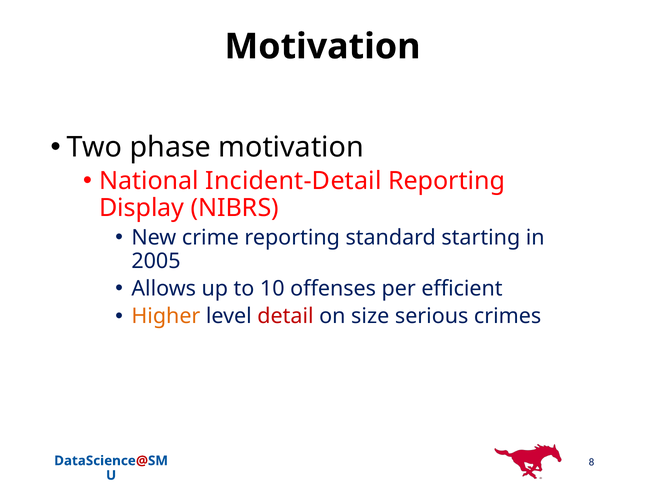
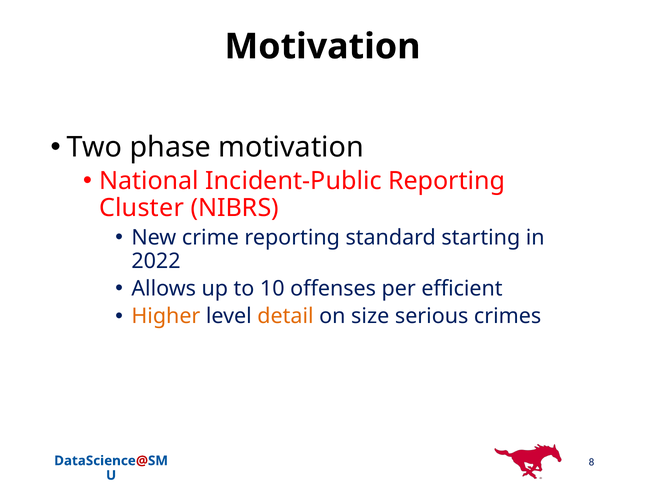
Incident-Detail: Incident-Detail -> Incident-Public (294, 181)
Display: Display -> Cluster (142, 208)
2005: 2005 -> 2022 (156, 261)
detail colour: red -> orange (286, 316)
